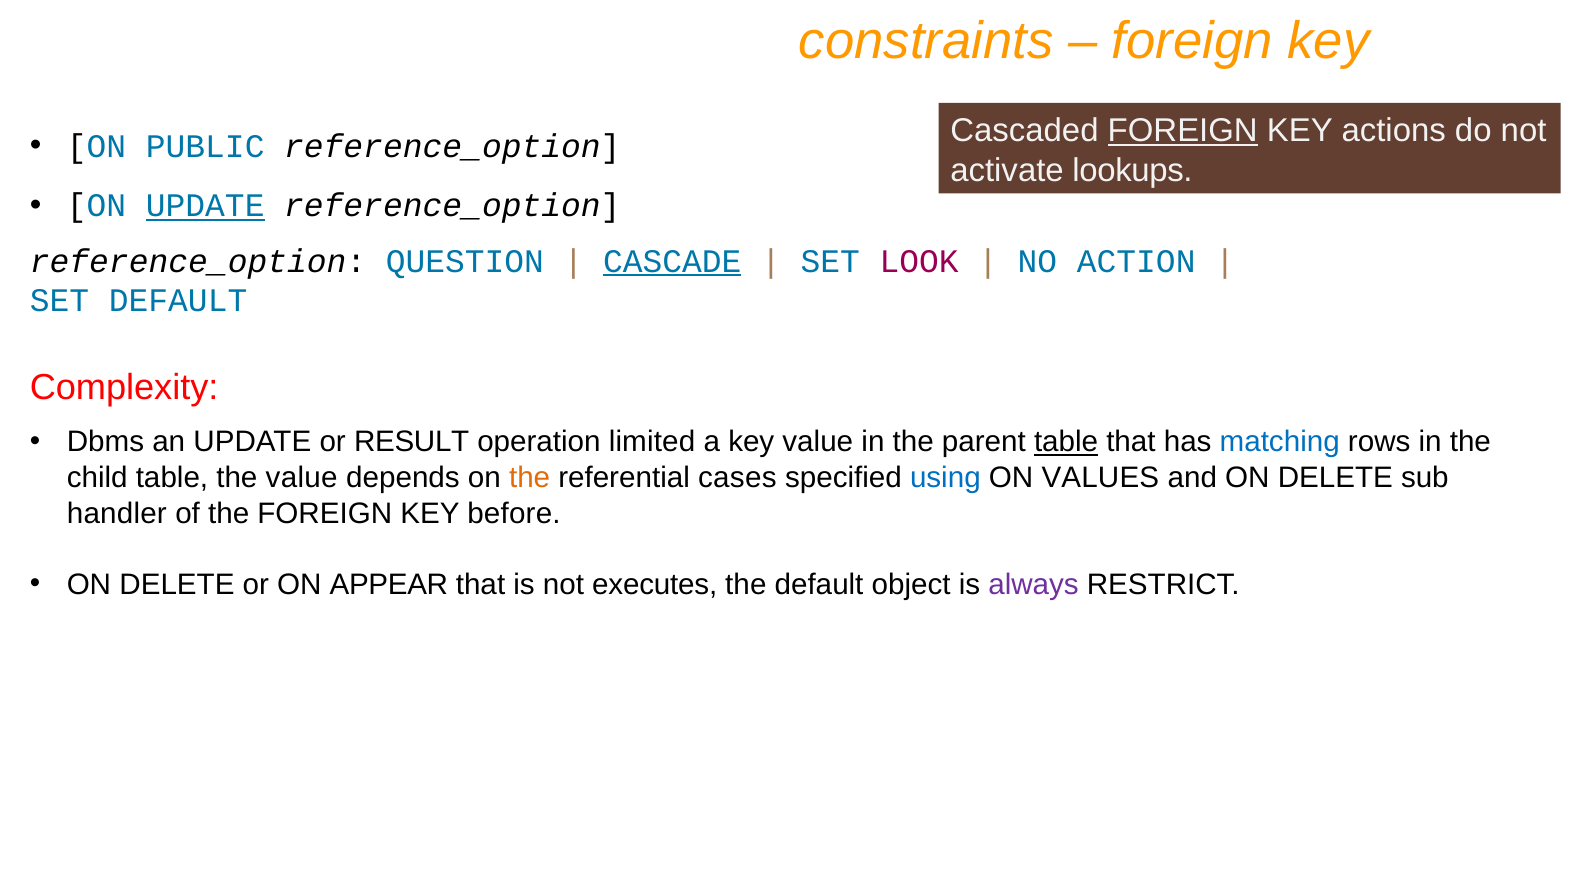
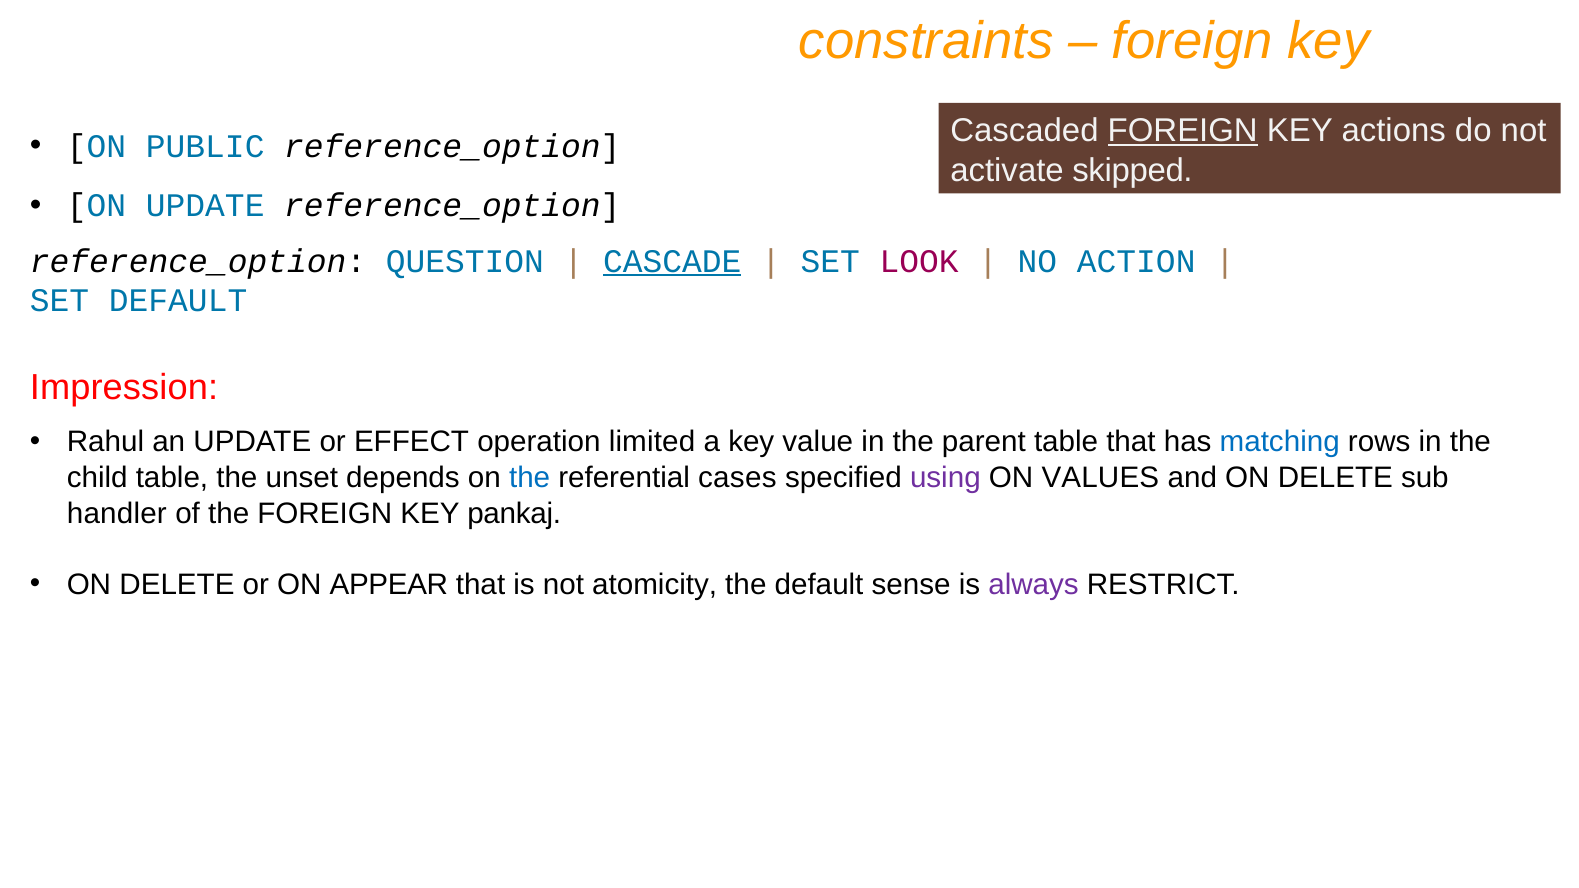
lookups: lookups -> skipped (1132, 170)
UPDATE underline: present -> none (205, 206)
Complexity: Complexity -> Impression (124, 388)
Dbms: Dbms -> Rahul (105, 442)
RESULT: RESULT -> EFFECT (412, 442)
table underline: present -> none (1066, 442)
the value: value -> unset (302, 478)
the colour: orange -> blue (530, 478)
using colour: blue -> purple (945, 478)
before: before -> pankaj (514, 513)
executes: executes -> atomicity (655, 584)
object: object -> sense (911, 584)
